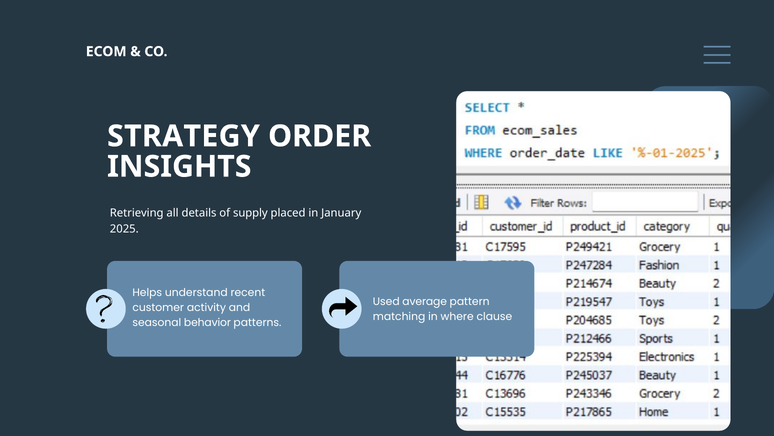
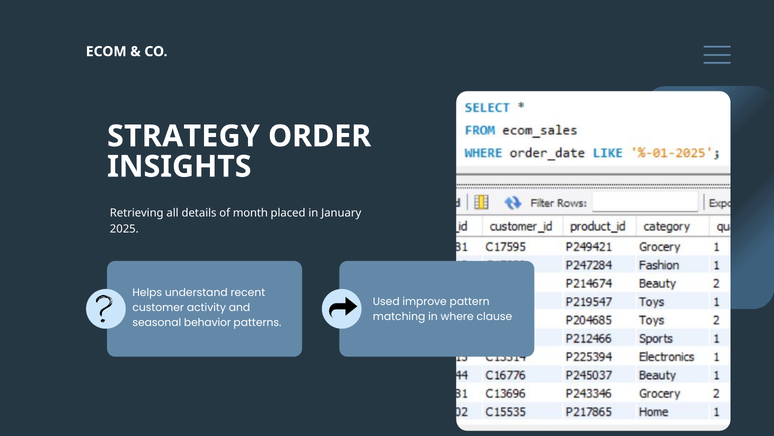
supply: supply -> month (250, 213)
average: average -> improve (425, 301)
